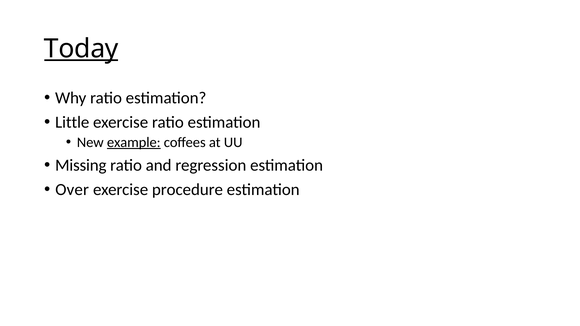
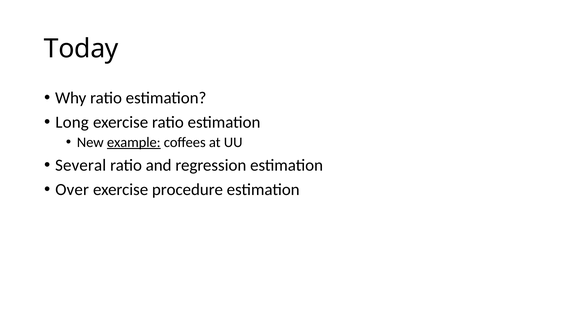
Today underline: present -> none (81, 49)
Little: Little -> Long (72, 122)
Missing: Missing -> Several (81, 165)
